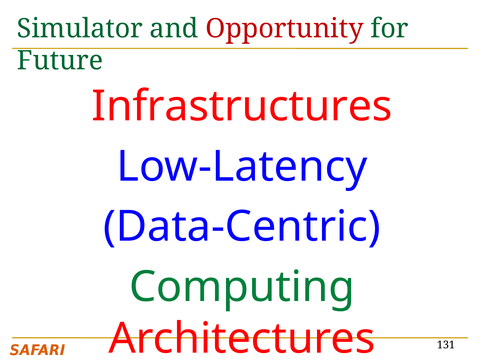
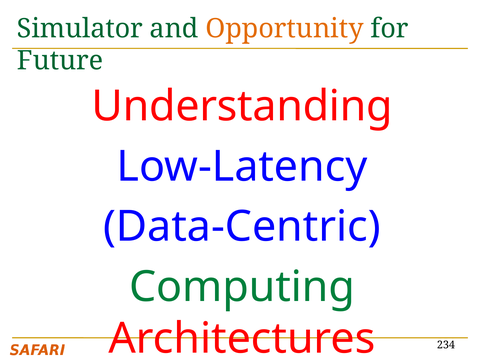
Opportunity colour: red -> orange (284, 28)
Infrastructures: Infrastructures -> Understanding (242, 106)
131: 131 -> 234 (446, 345)
